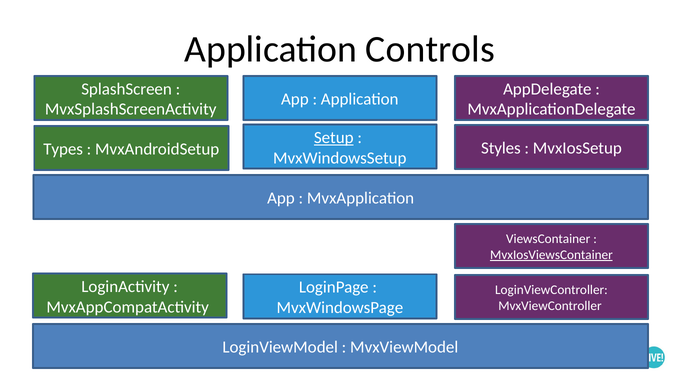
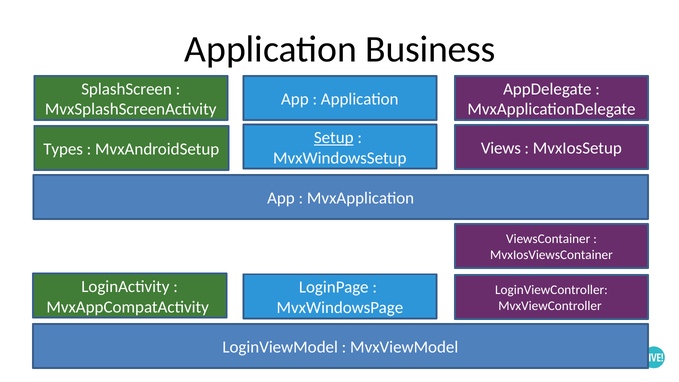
Controls: Controls -> Business (430, 50)
Styles: Styles -> Views (501, 148)
MvxIosViewsContainer underline: present -> none (551, 255)
